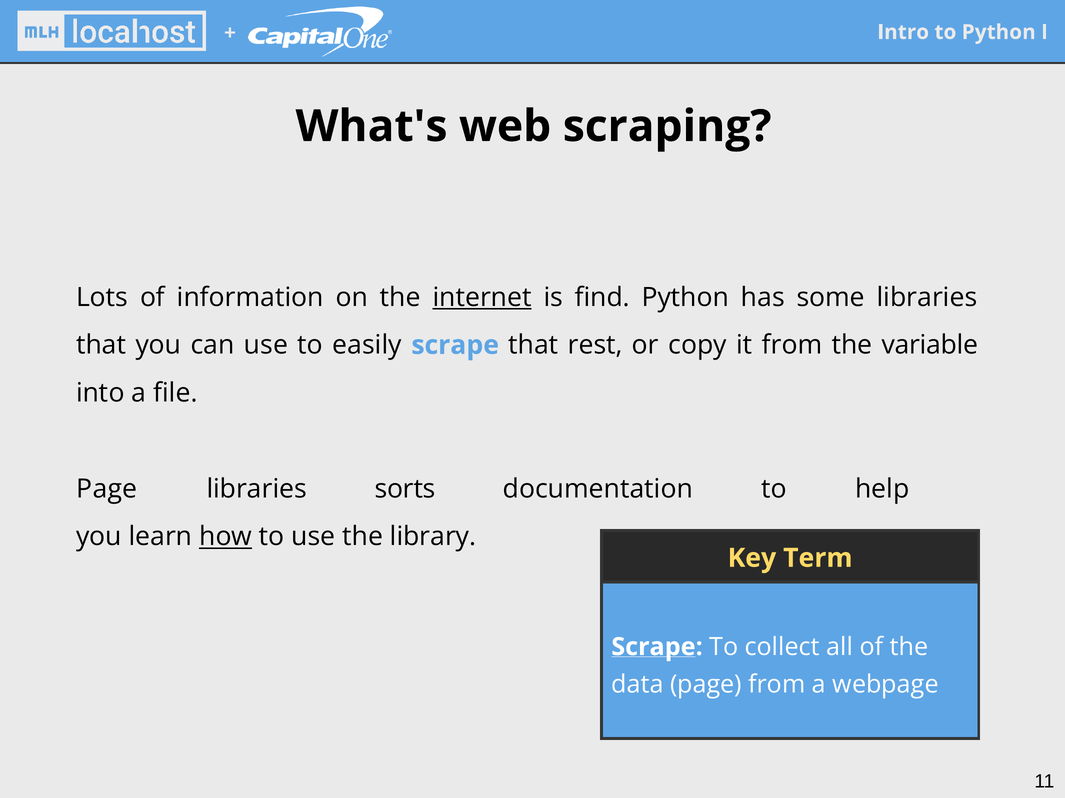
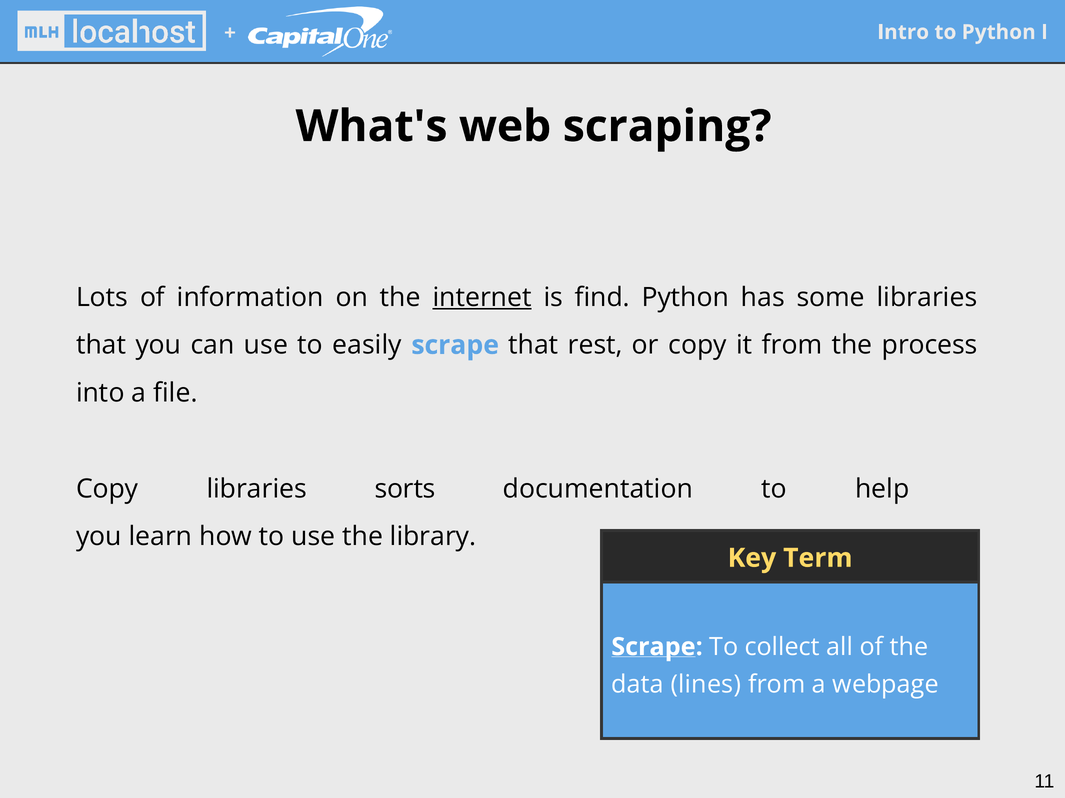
variable: variable -> process (930, 345)
Page: Page -> Copy (107, 489)
how underline: present -> none (226, 537)
data page: page -> lines (706, 685)
